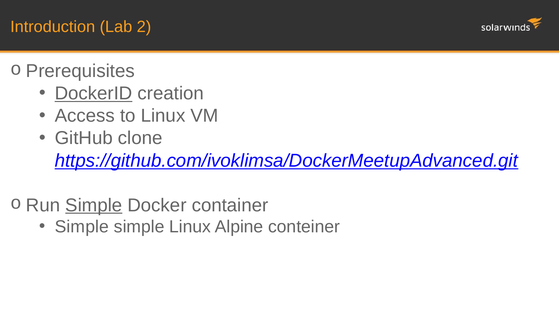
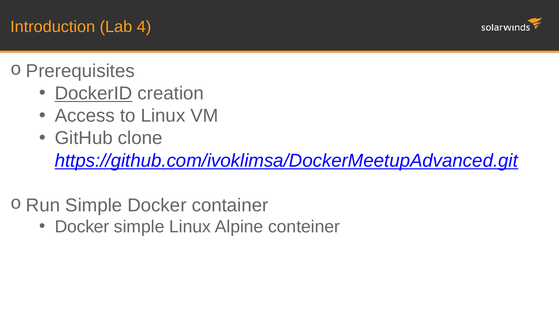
2: 2 -> 4 (144, 27)
Simple underline: present -> none (94, 206)
Simple: Simple -> Docker (82, 227)
